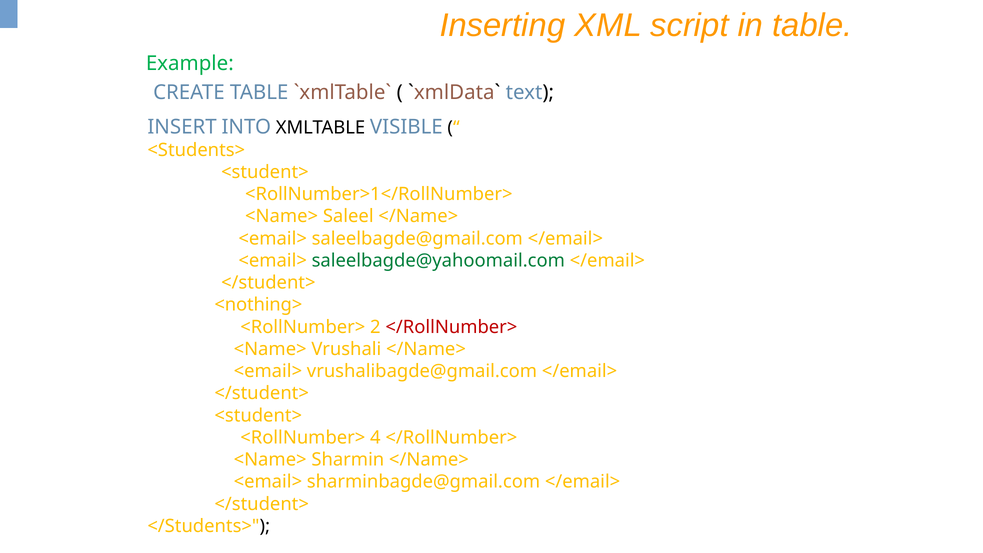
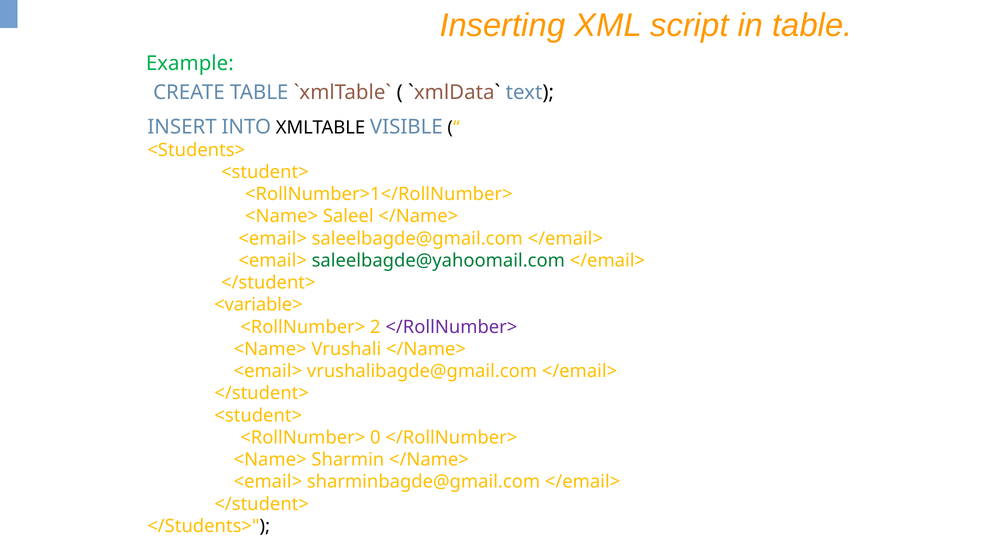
<nothing>: <nothing> -> <variable> (258, 305)
</RollNumber> colour: red -> purple (451, 327)
4: 4 -> 0 (375, 438)
